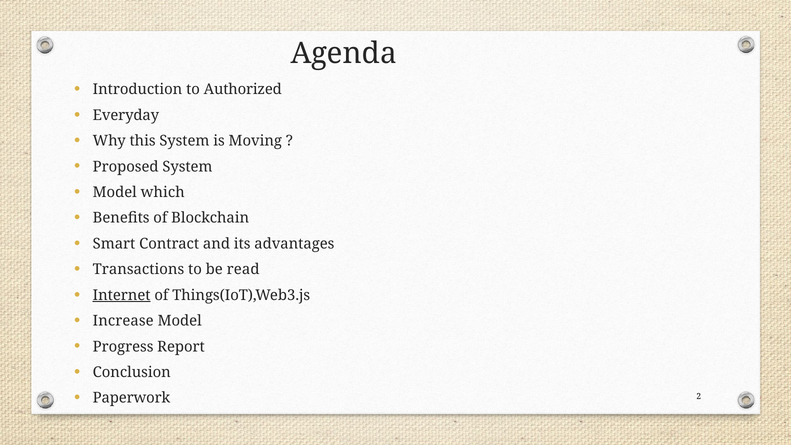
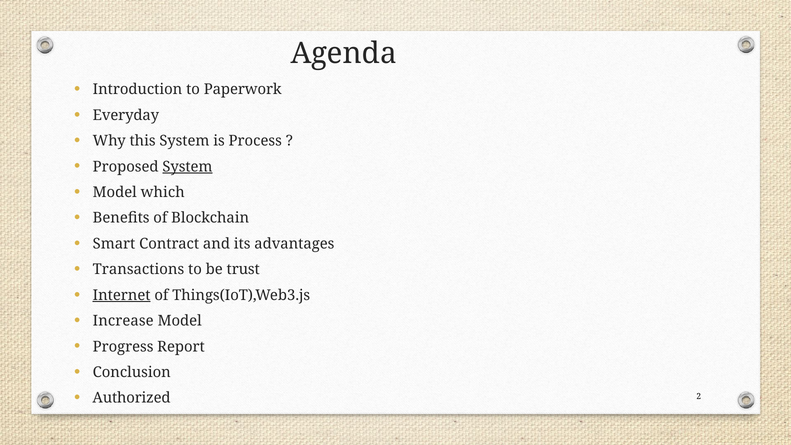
Authorized: Authorized -> Paperwork (243, 89)
Moving: Moving -> Process (255, 141)
System underline: none -> present (187, 167)
read: read -> trust (243, 269)
Paperwork: Paperwork -> Authorized (131, 398)
